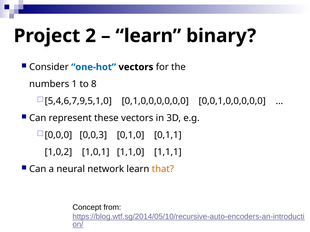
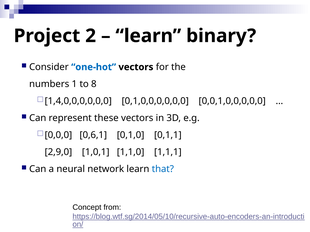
5,4,6,7,9,5,1,0: 5,4,6,7,9,5,1,0 -> 1,4,0,0,0,0,0,0 (78, 101)
0,0,3: 0,0,3 -> 0,6,1 (93, 135)
1,0,2: 1,0,2 -> 2,9,0 (58, 152)
that colour: orange -> blue (163, 169)
